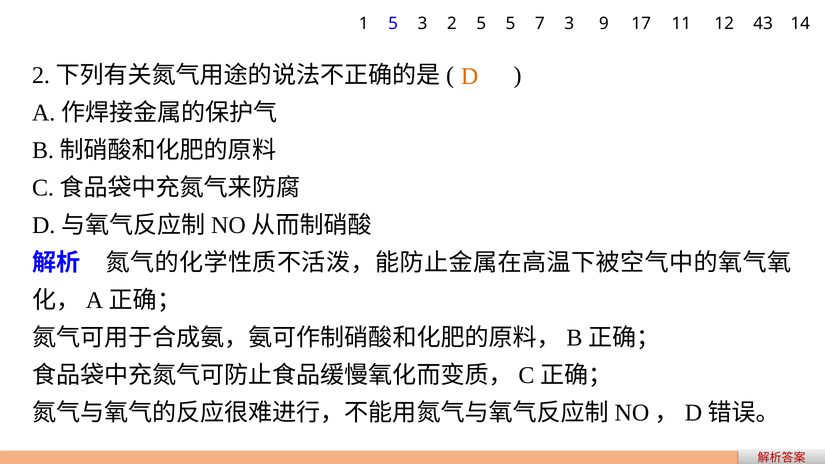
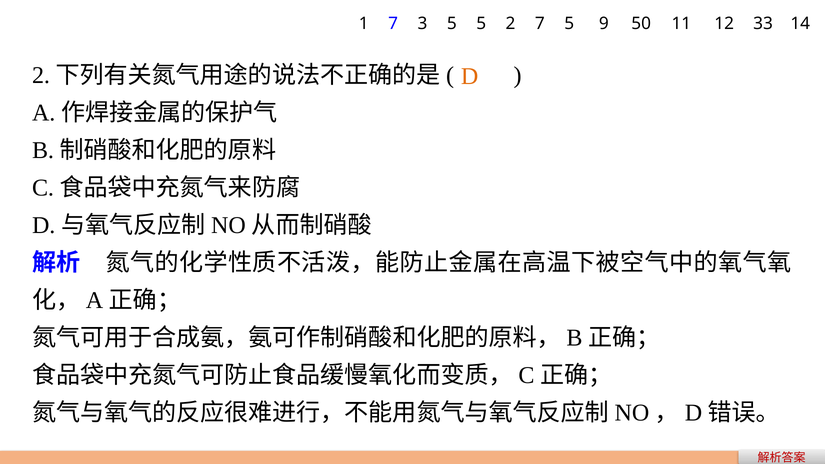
1 5: 5 -> 7 (393, 24)
3 2: 2 -> 5 (452, 24)
5 5: 5 -> 2 (511, 24)
7 3: 3 -> 5 (569, 24)
17: 17 -> 50 (641, 24)
43: 43 -> 33 (763, 24)
